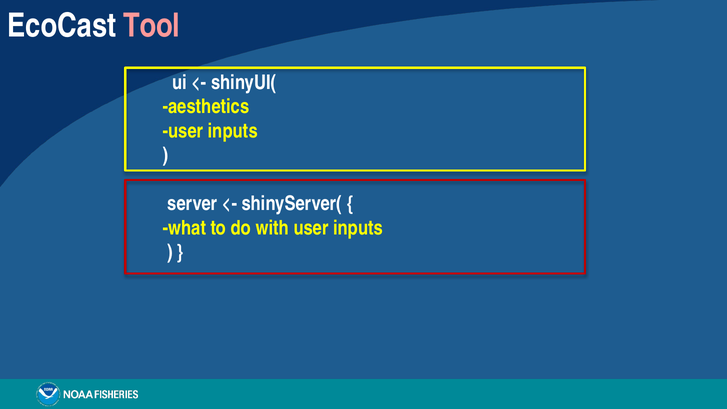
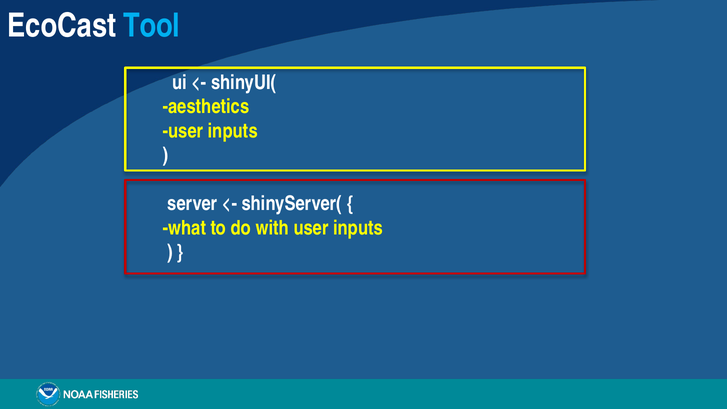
Tool colour: pink -> light blue (152, 26)
